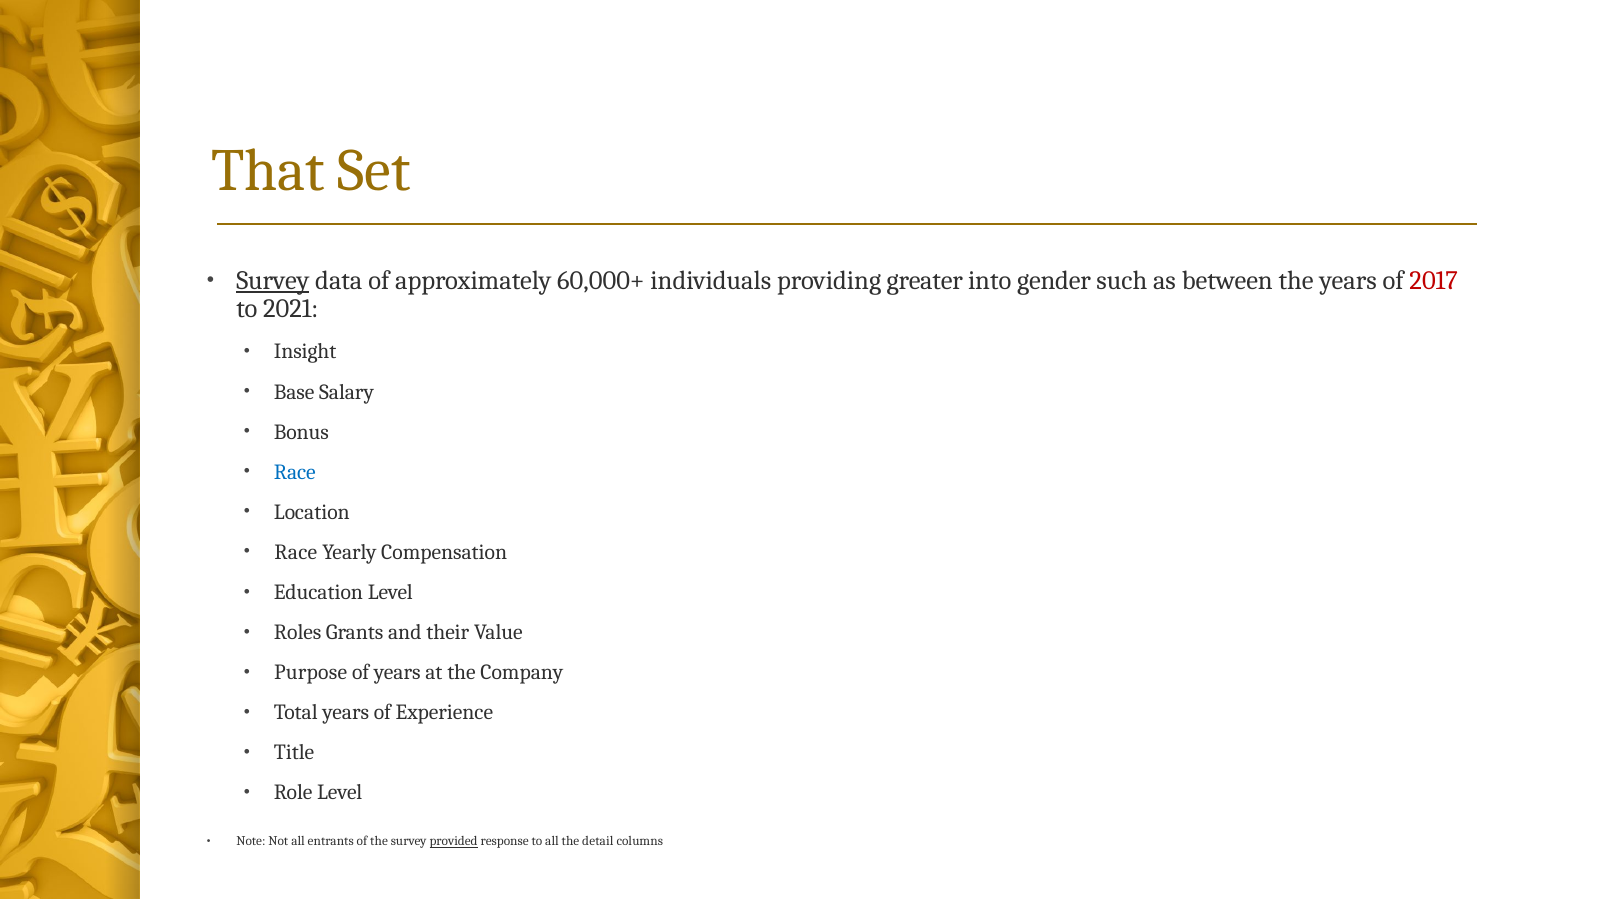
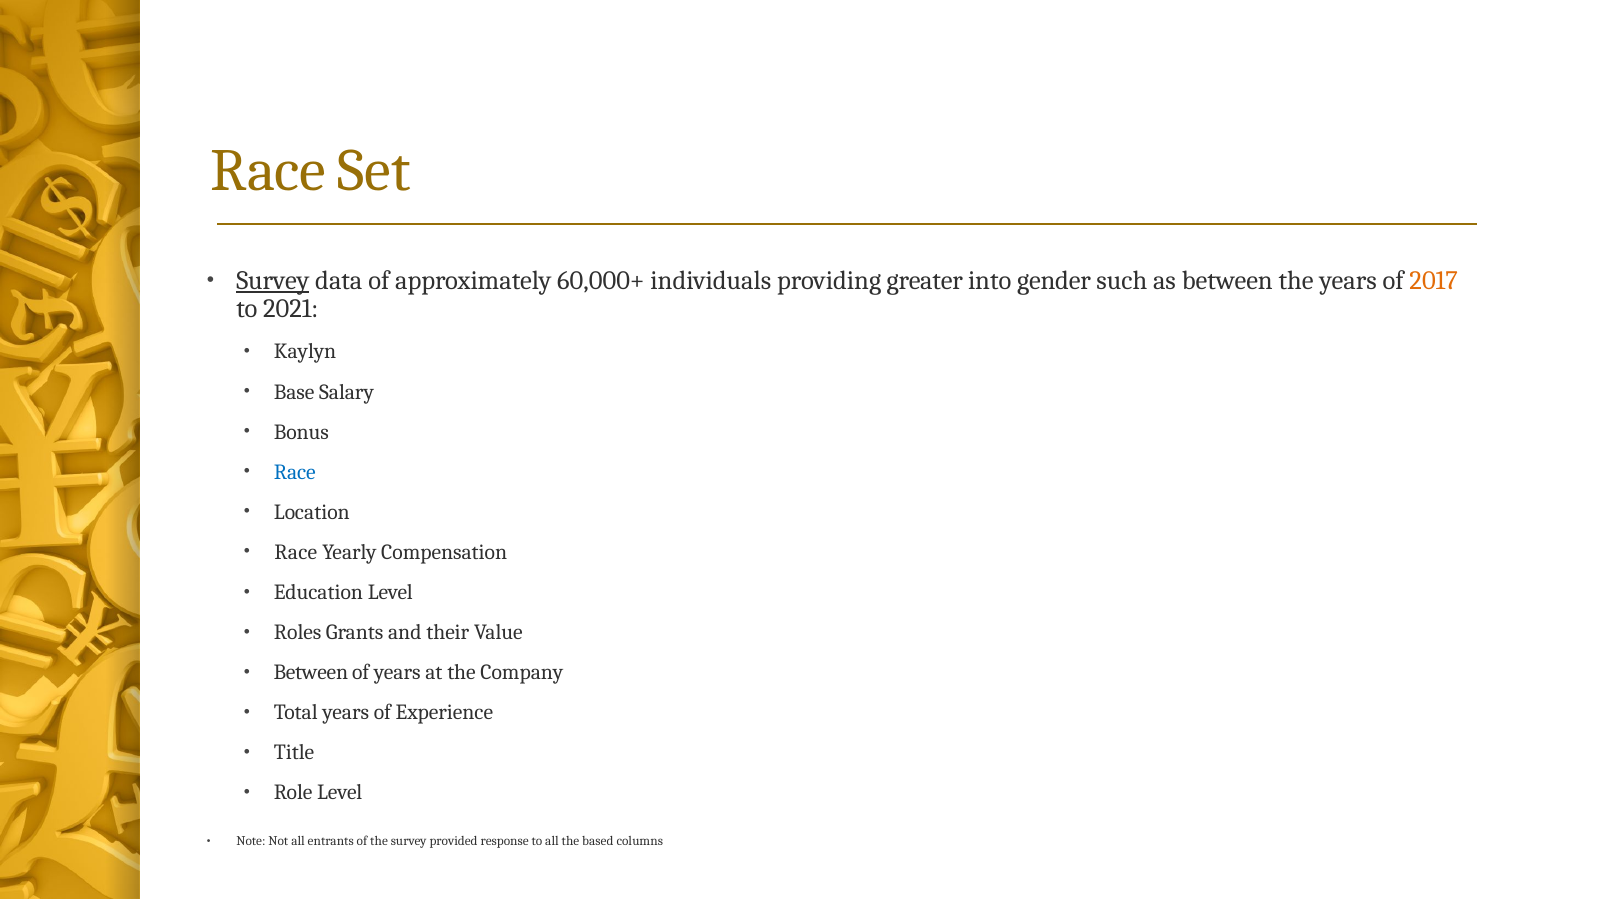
That: That -> Race (268, 171)
2017 colour: red -> orange (1434, 280)
Insight: Insight -> Kaylyn (305, 352)
Purpose: Purpose -> Between (311, 672)
provided underline: present -> none (454, 841)
detail: detail -> based (598, 841)
